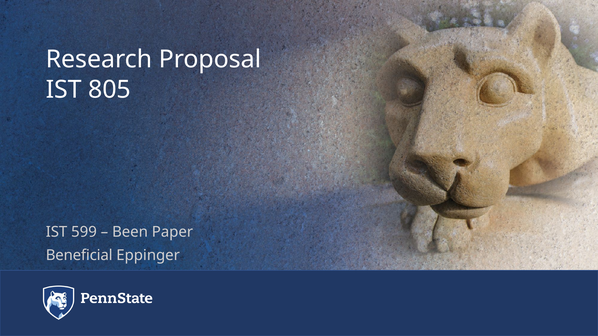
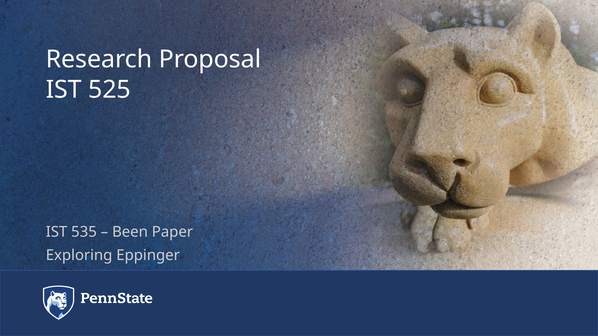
805: 805 -> 525 (109, 90)
599: 599 -> 535 (84, 232)
Beneficial: Beneficial -> Exploring (79, 256)
